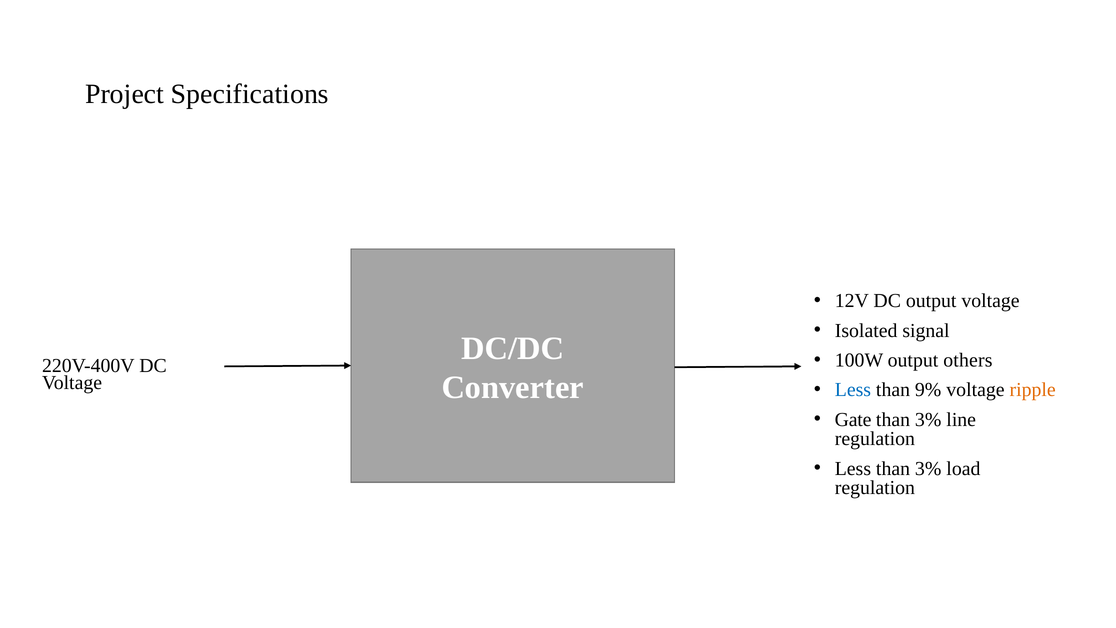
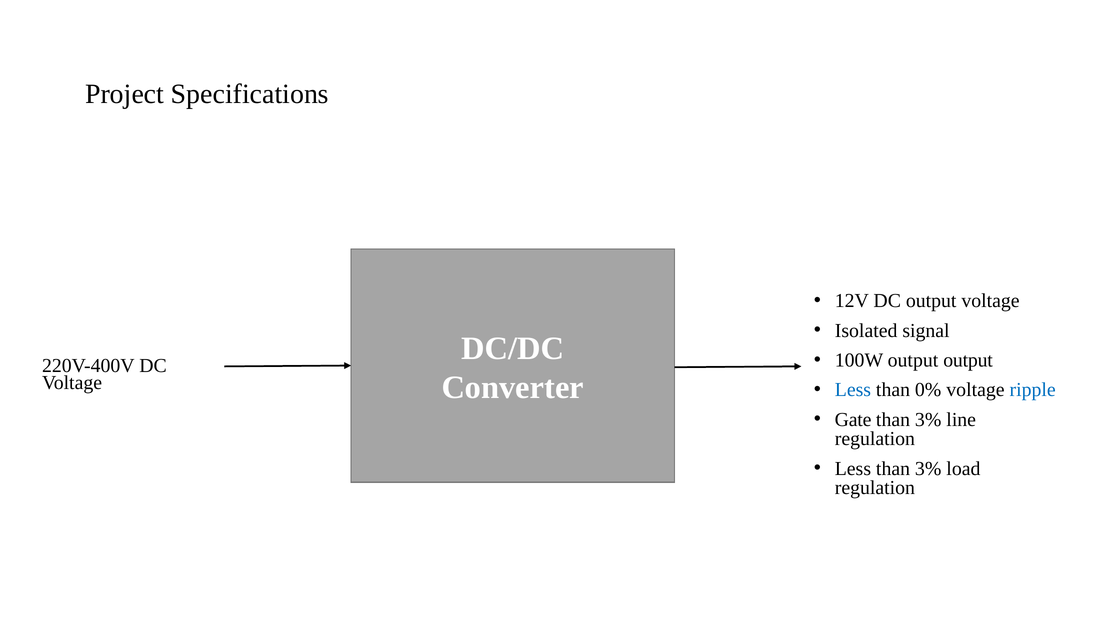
output others: others -> output (968, 360)
9%: 9% -> 0% (928, 390)
ripple colour: orange -> blue (1033, 390)
